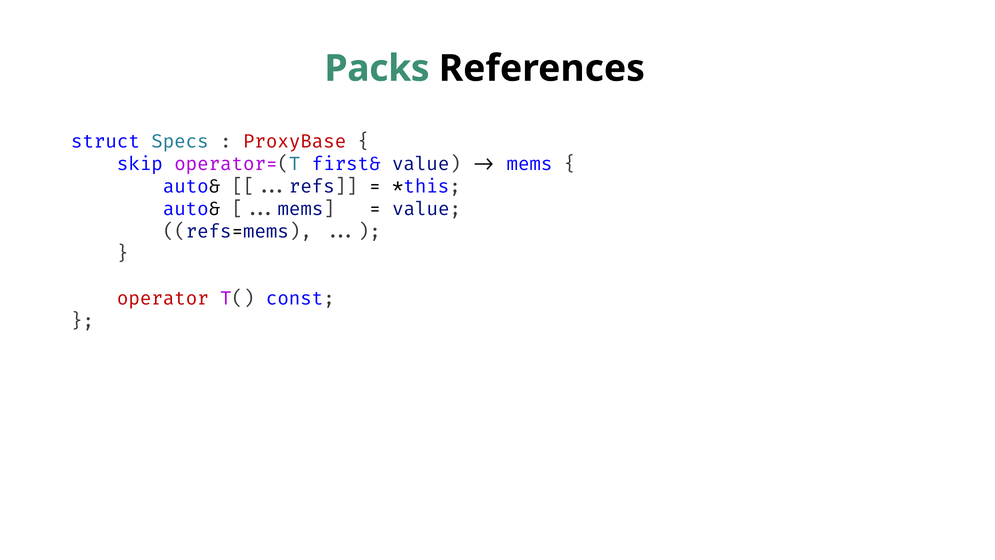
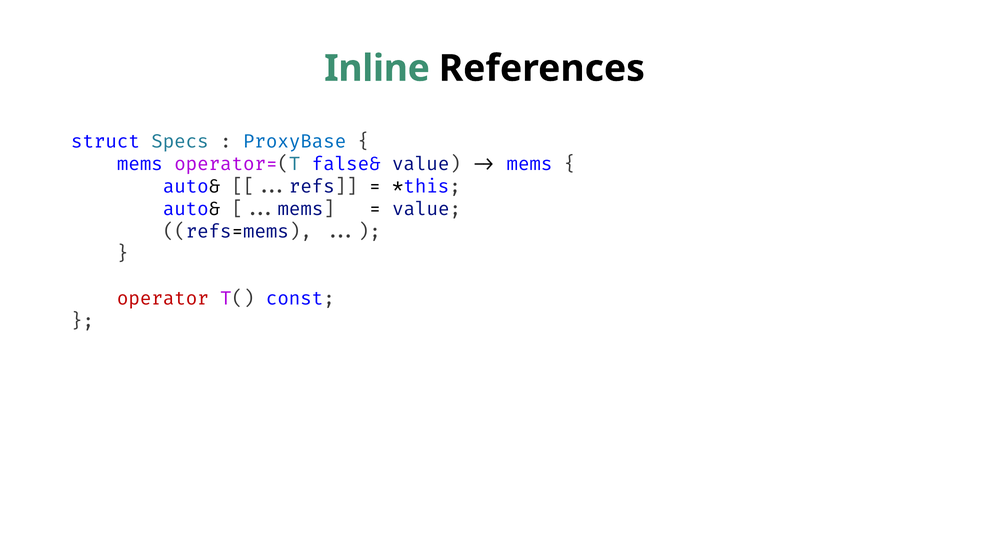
Packs: Packs -> Inline (377, 68)
ProxyBase colour: red -> blue (295, 142)
skip: skip -> mems (140, 164)
first&: first& -> false& (346, 164)
